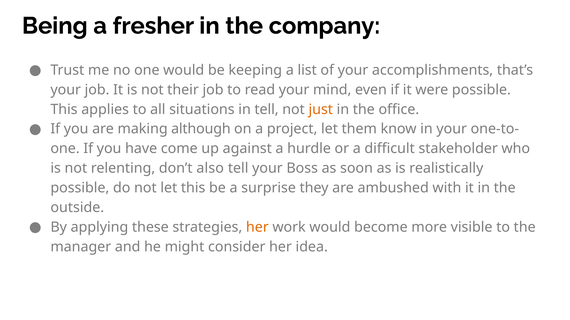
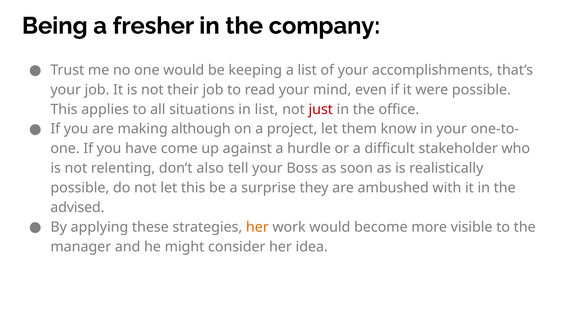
in tell: tell -> list (266, 110)
just colour: orange -> red (321, 110)
outside: outside -> advised (77, 208)
